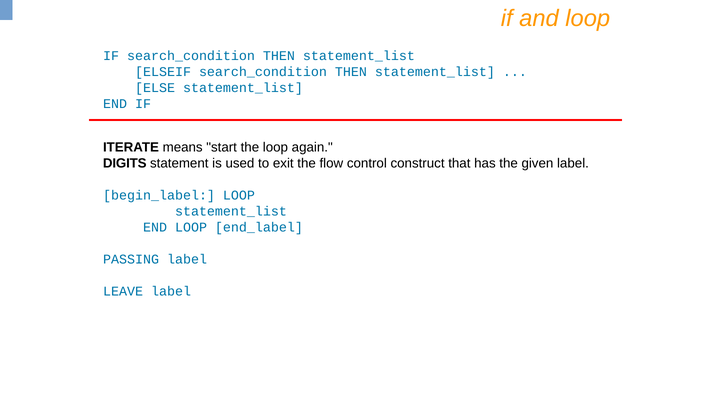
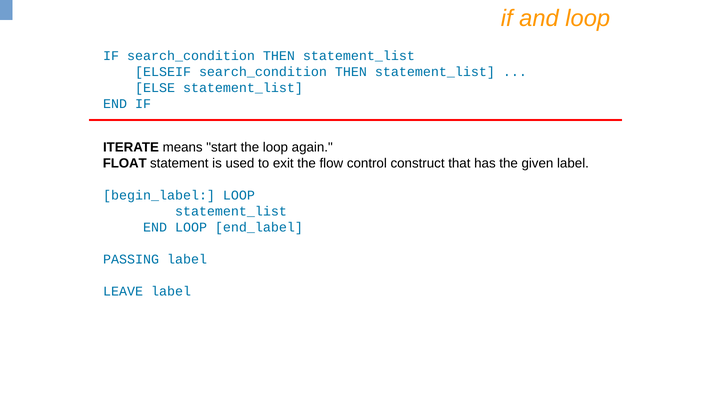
DIGITS: DIGITS -> FLOAT (125, 163)
